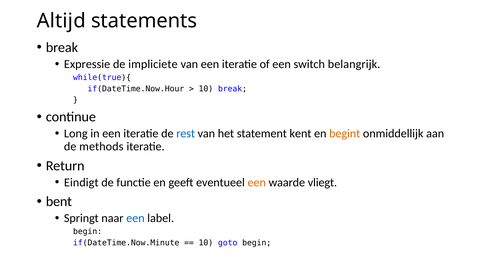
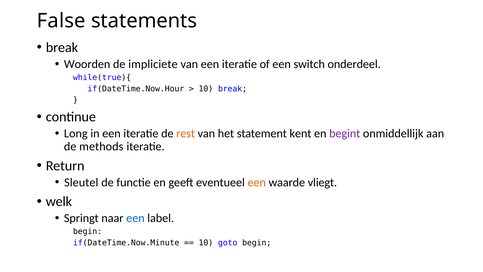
Altijd: Altijd -> False (61, 21)
Expressie: Expressie -> Woorden (87, 64)
belangrijk: belangrijk -> onderdeel (354, 64)
rest colour: blue -> orange (186, 133)
begint colour: orange -> purple (345, 133)
Eindigt: Eindigt -> Sleutel (81, 182)
bent: bent -> welk (59, 201)
